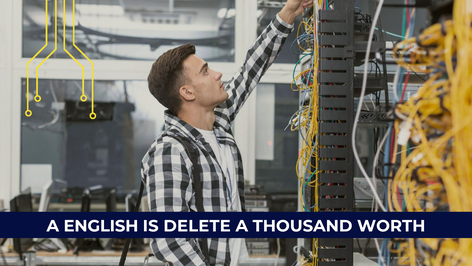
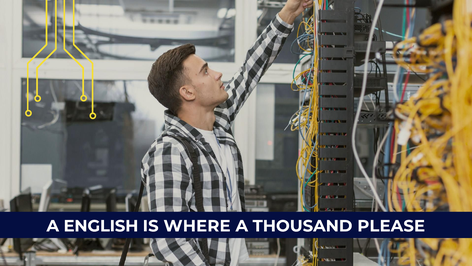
DELETE: DELETE -> WHERE (197, 226)
WORTH: WORTH -> PLEASE (391, 226)
